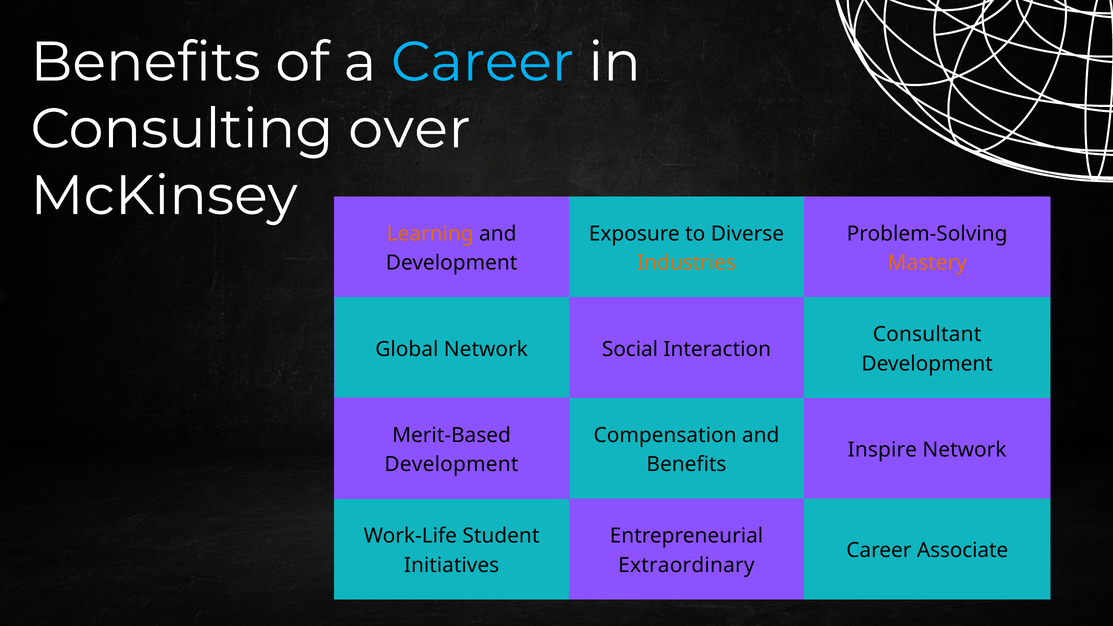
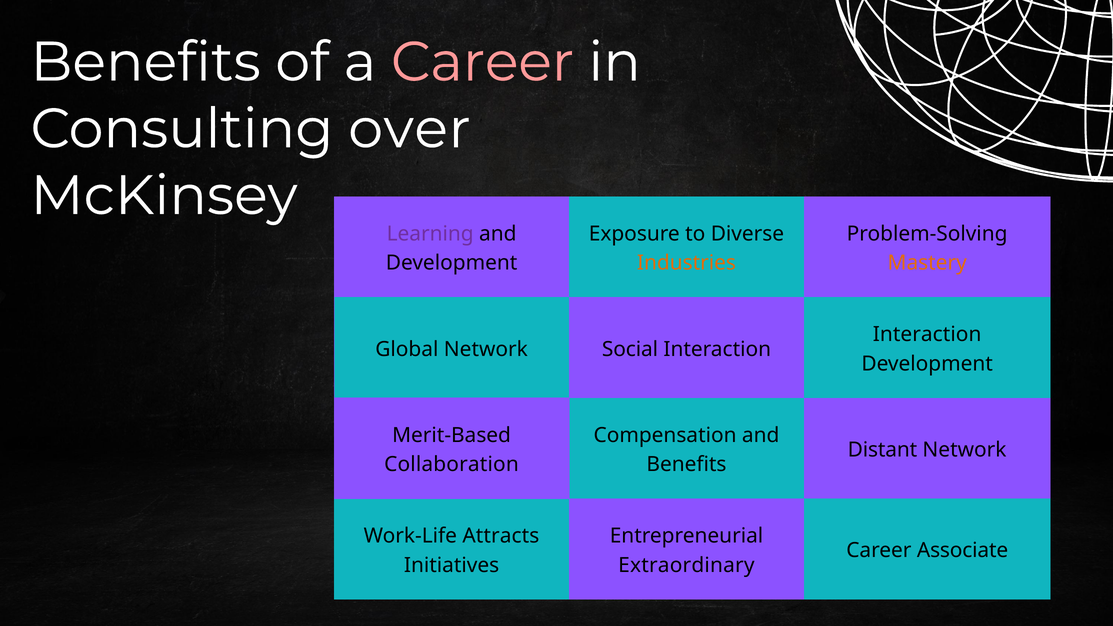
Career colour: light blue -> pink (482, 62)
Learning colour: orange -> purple (430, 234)
Consultant: Consultant -> Interaction (927, 335)
Inspire: Inspire -> Distant (883, 450)
Development: Development -> Collaboration (451, 465)
Student: Student -> Attracts (501, 536)
